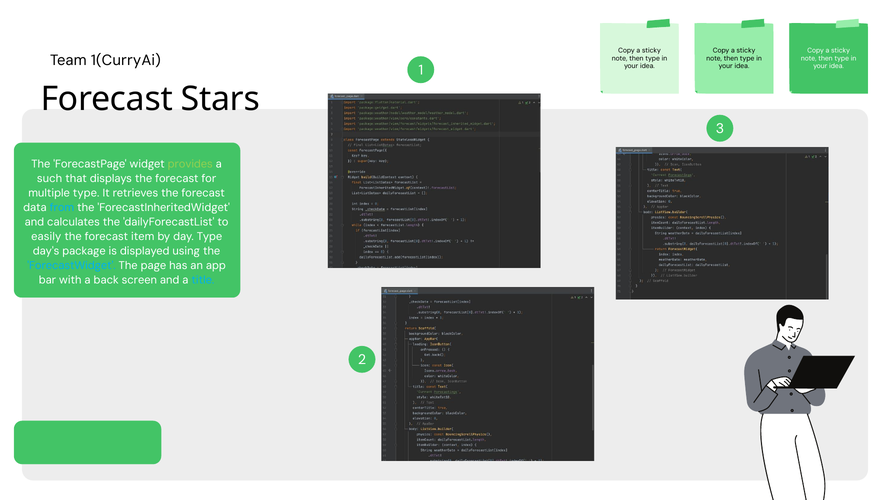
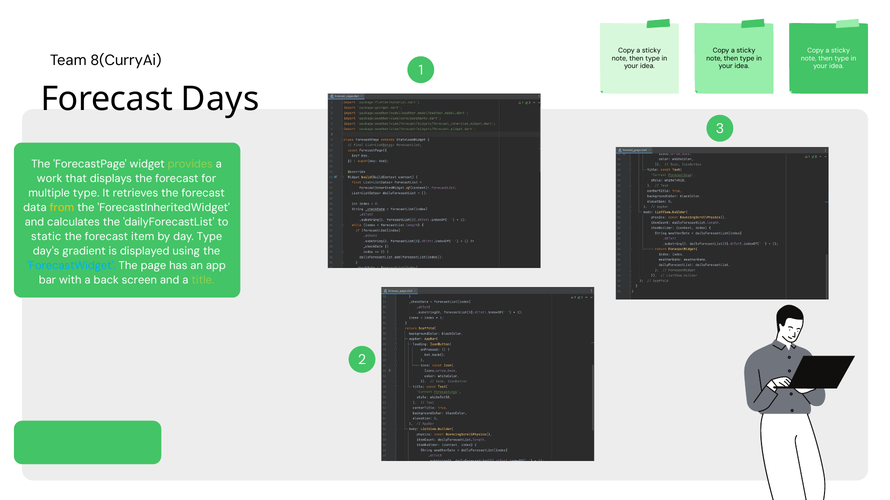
1(CurryAi: 1(CurryAi -> 8(CurryAi (126, 61)
Stars: Stars -> Days (220, 99)
such: such -> work (50, 179)
from colour: light blue -> yellow (62, 208)
easily: easily -> static (46, 237)
package: package -> gradient (84, 251)
title colour: light blue -> light green (203, 280)
